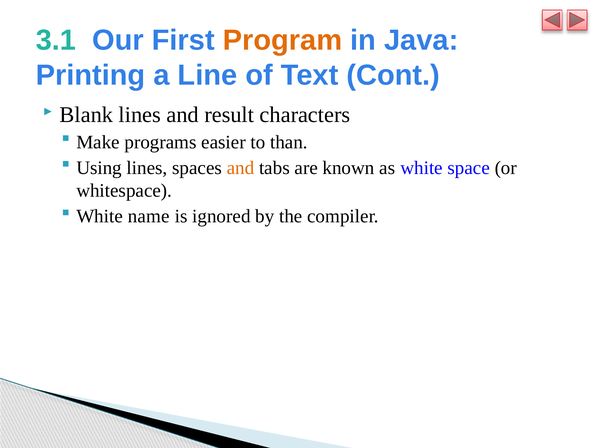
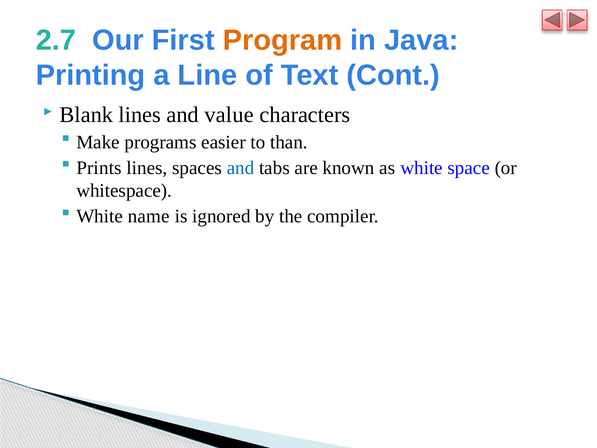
3.1: 3.1 -> 2.7 (56, 40)
result: result -> value (229, 115)
Using: Using -> Prints (99, 168)
and colour: orange -> blue (240, 168)
